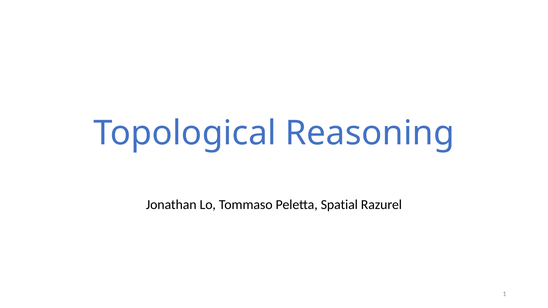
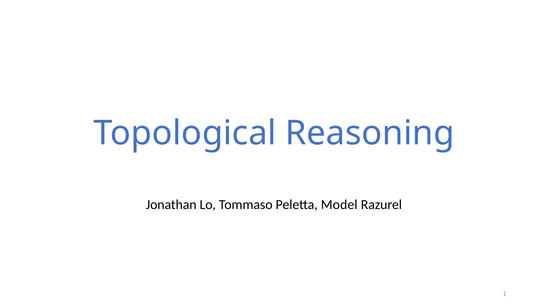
Spatial: Spatial -> Model (339, 205)
